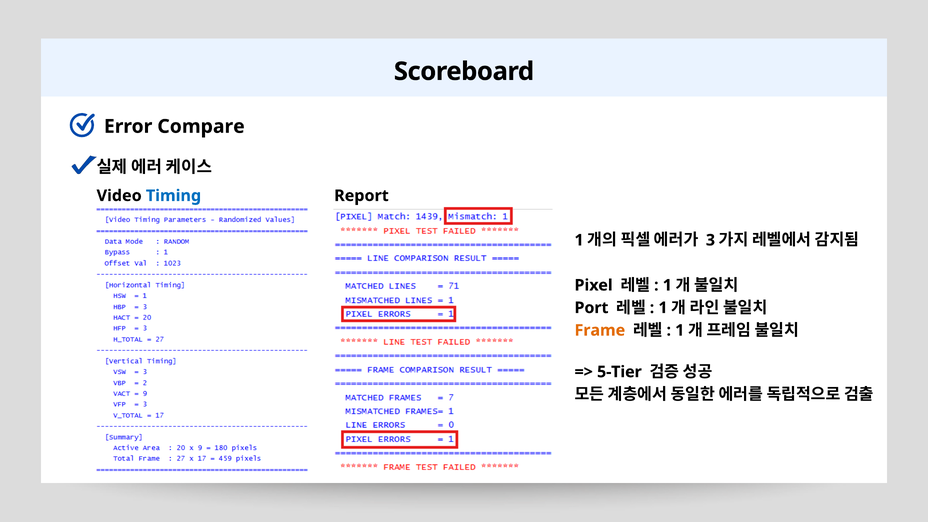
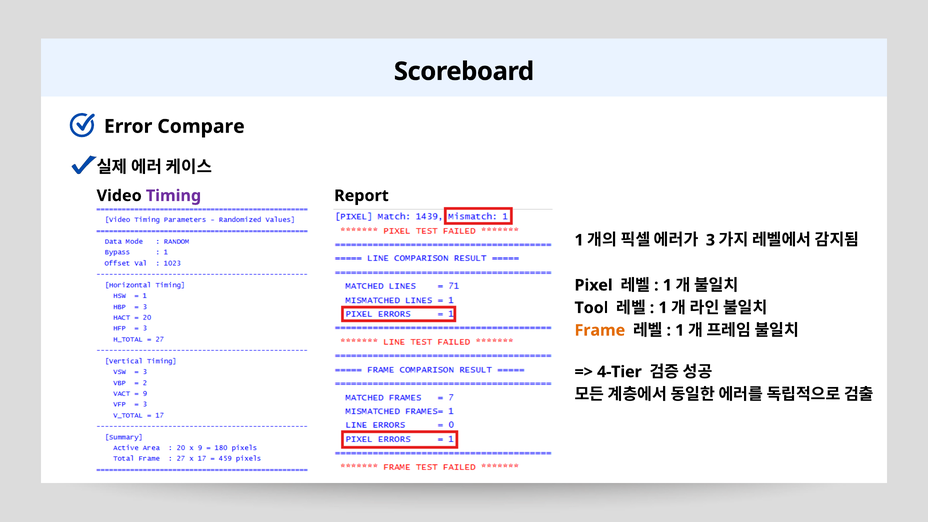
Timing colour: blue -> purple (173, 196)
Port: Port -> Tool (591, 308)
5-Tier: 5-Tier -> 4-Tier (619, 372)
